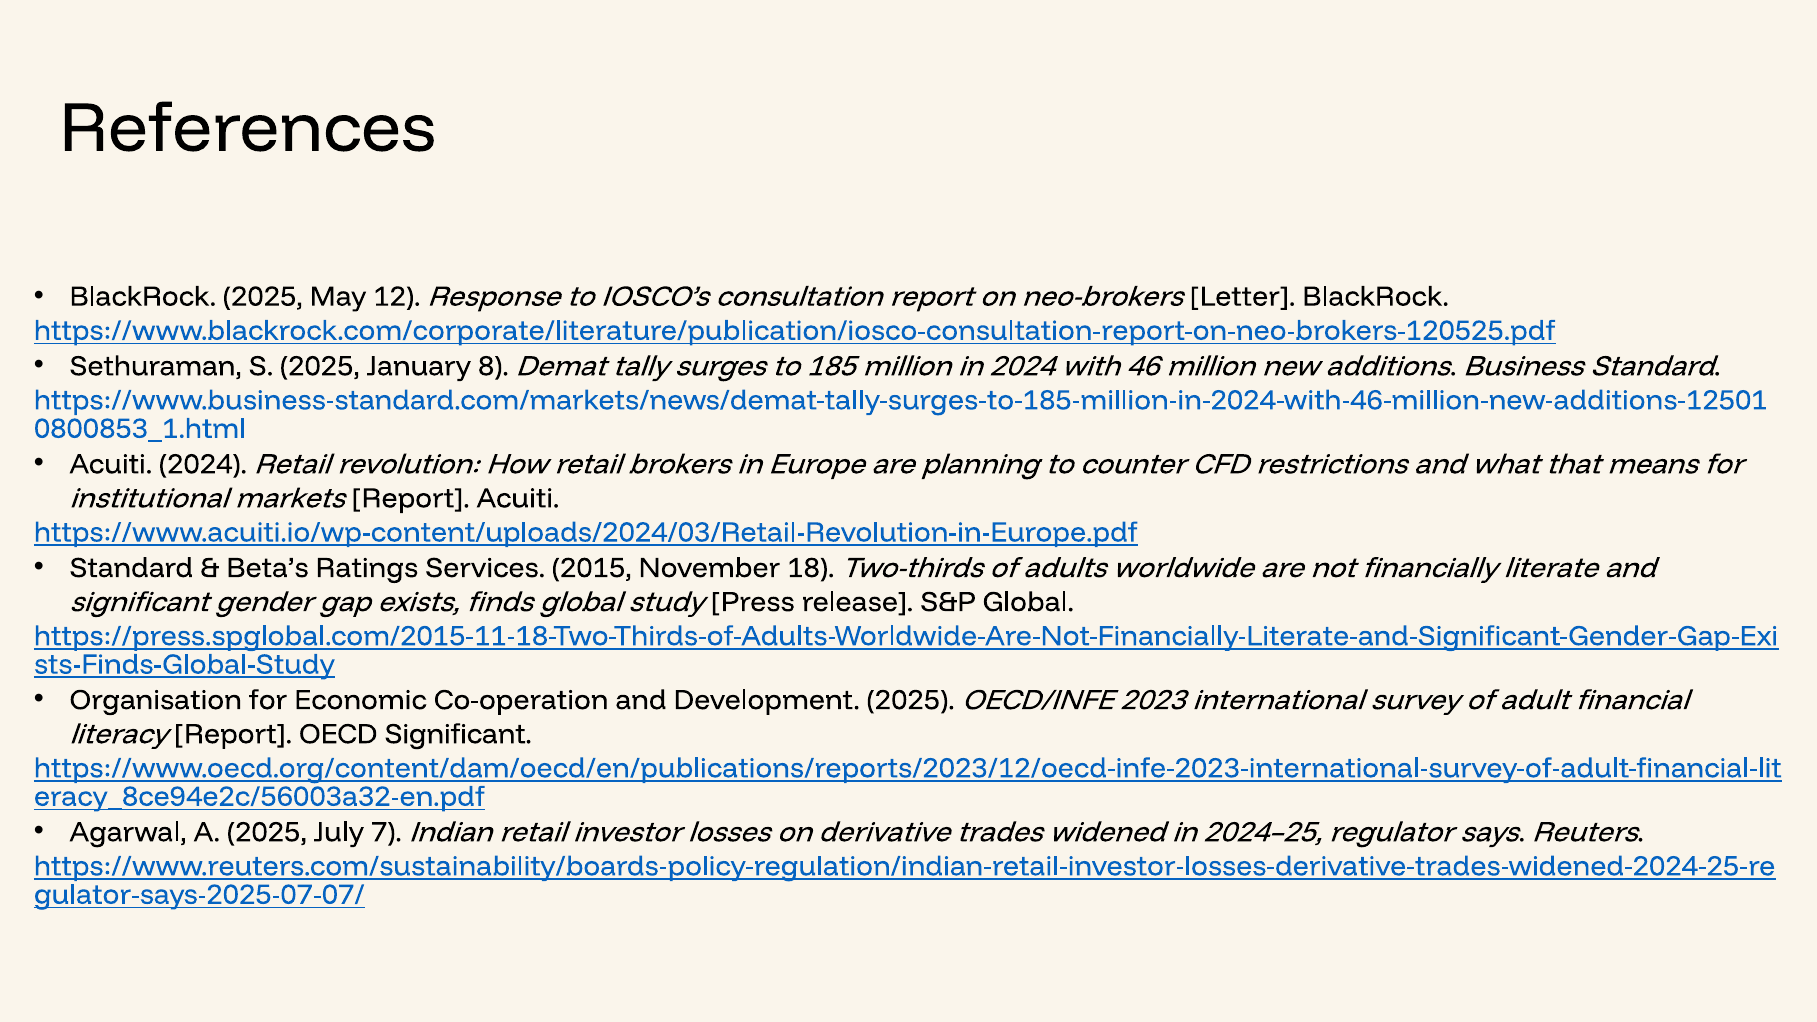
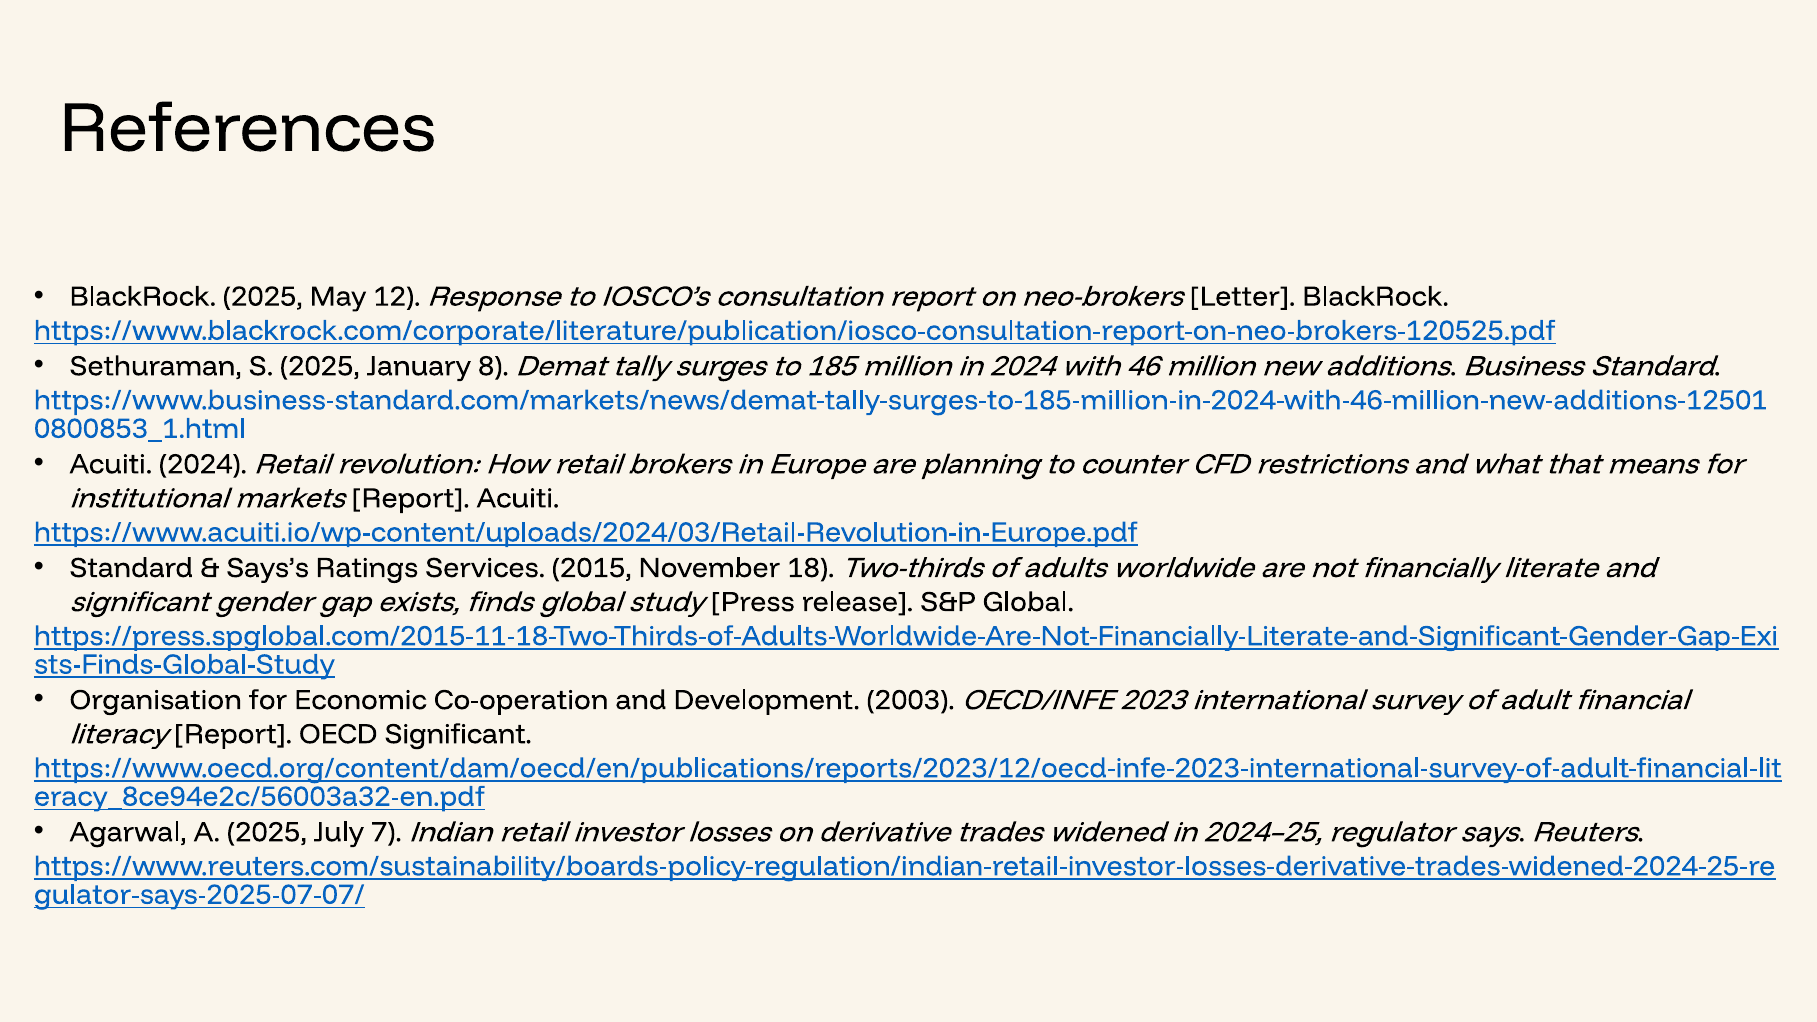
Beta’s: Beta’s -> Says’s (268, 568)
Development 2025: 2025 -> 2003 (911, 700)
